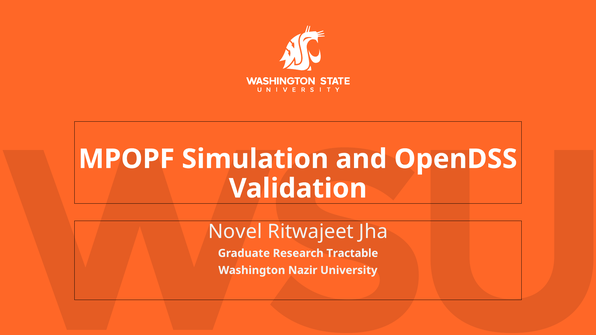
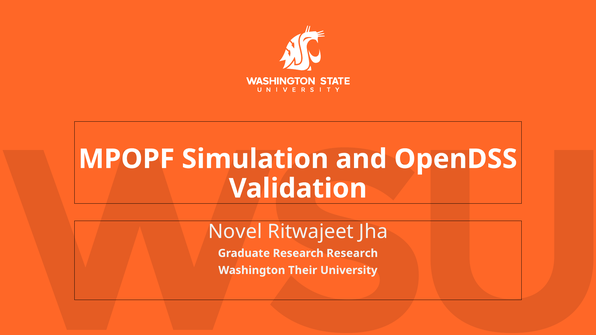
Research Tractable: Tractable -> Research (352, 253)
Nazir: Nazir -> Their (303, 270)
